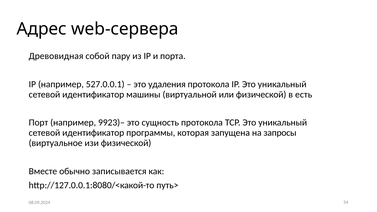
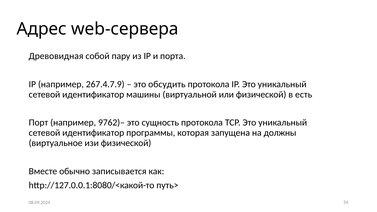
527.0.0.1: 527.0.0.1 -> 267.4.7.9 (105, 84)
удаления: удаления -> обсудить (167, 84)
9923)–: 9923)– -> 9762)– (111, 123)
запросы: запросы -> должны (280, 133)
